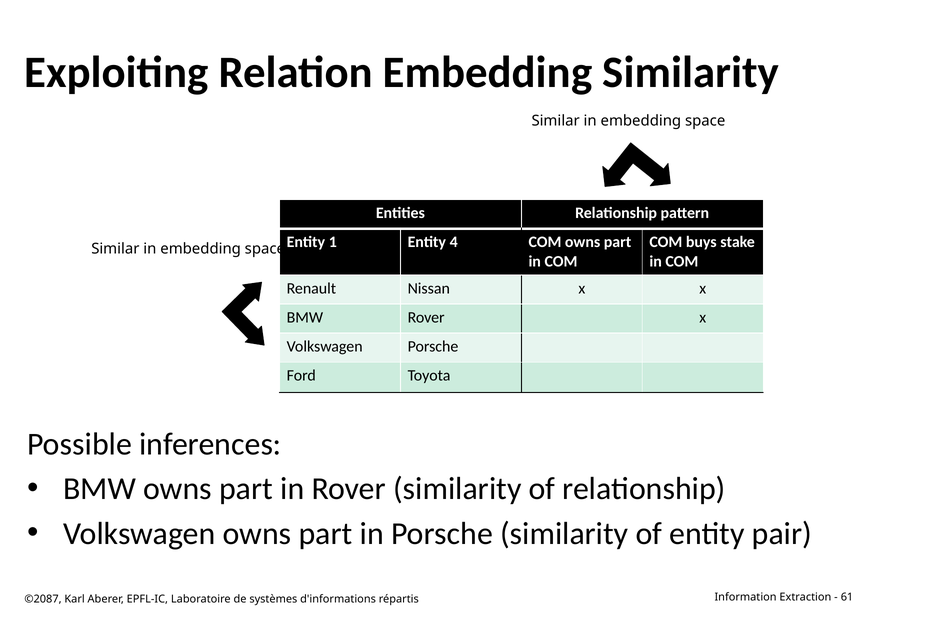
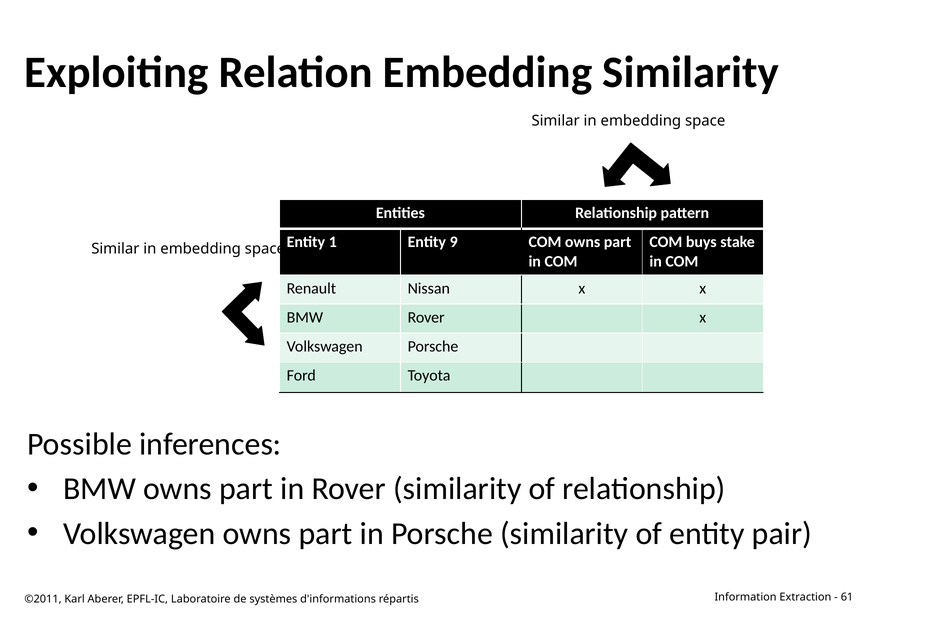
4: 4 -> 9 (454, 242)
©2087: ©2087 -> ©2011 (43, 599)
